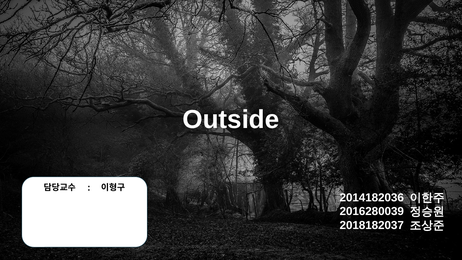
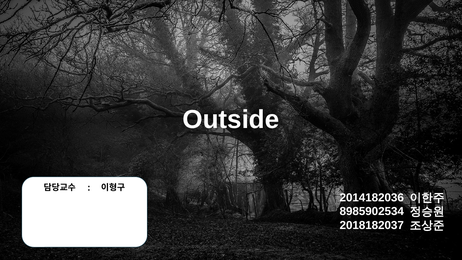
2016280039: 2016280039 -> 8985902534 (372, 211)
